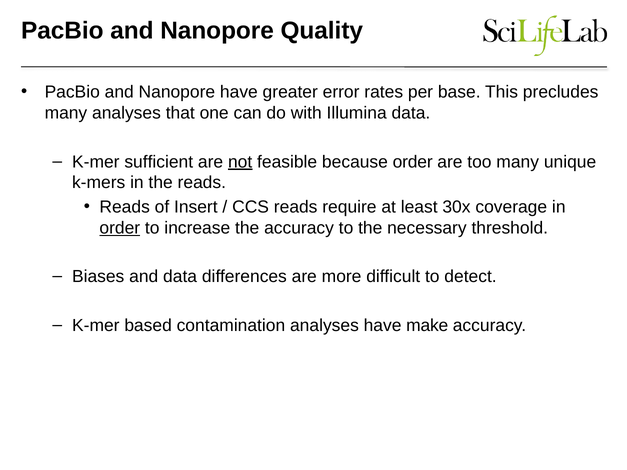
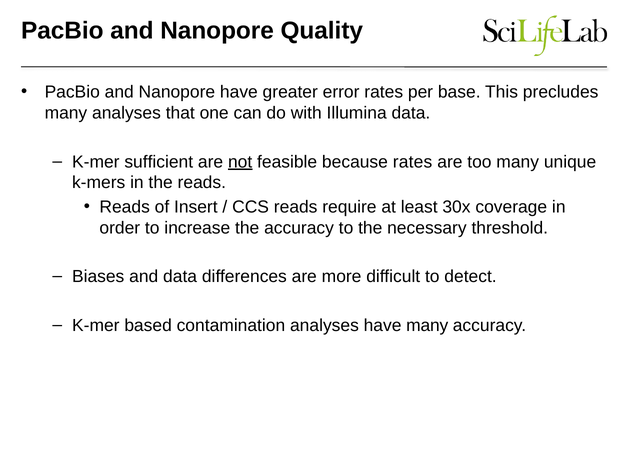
because order: order -> rates (413, 162)
order underline: present -> none (120, 228)
have make: make -> many (427, 326)
